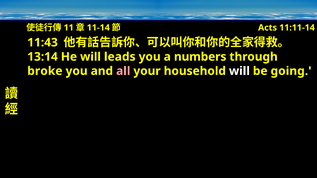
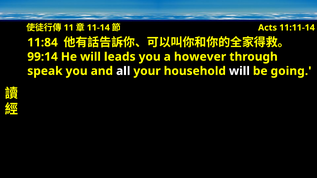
11:43: 11:43 -> 11:84 (43, 43)
13:14: 13:14 -> 99:14 (43, 57)
numbers: numbers -> however (200, 57)
broke: broke -> speak (45, 71)
all colour: pink -> white (123, 71)
